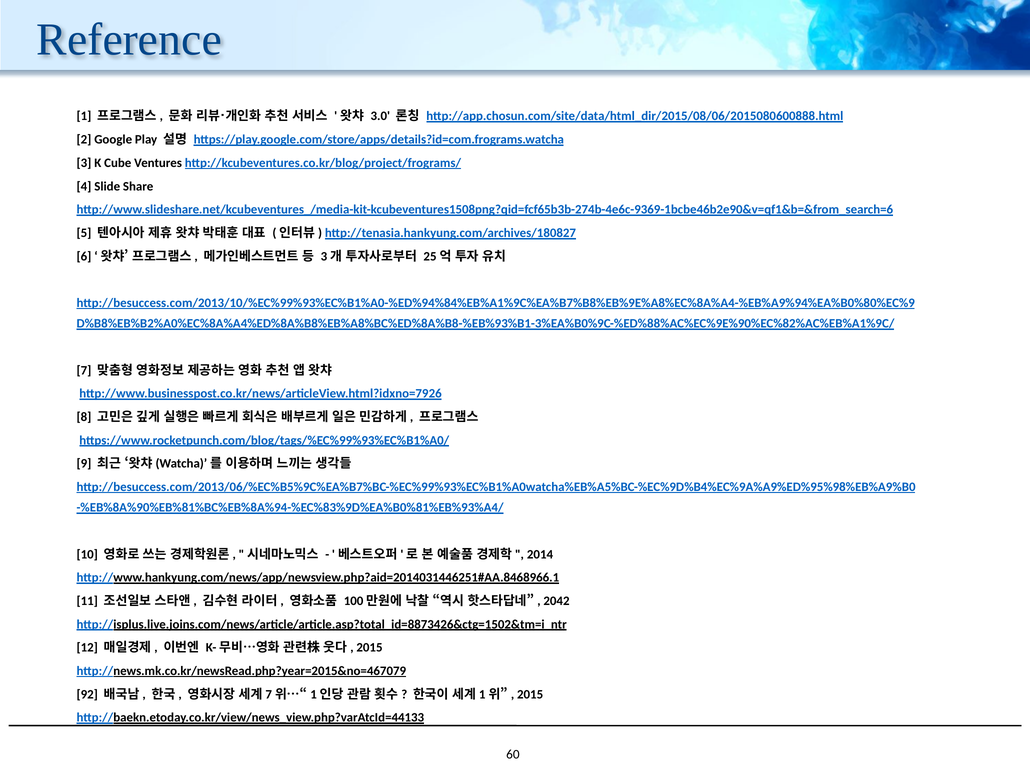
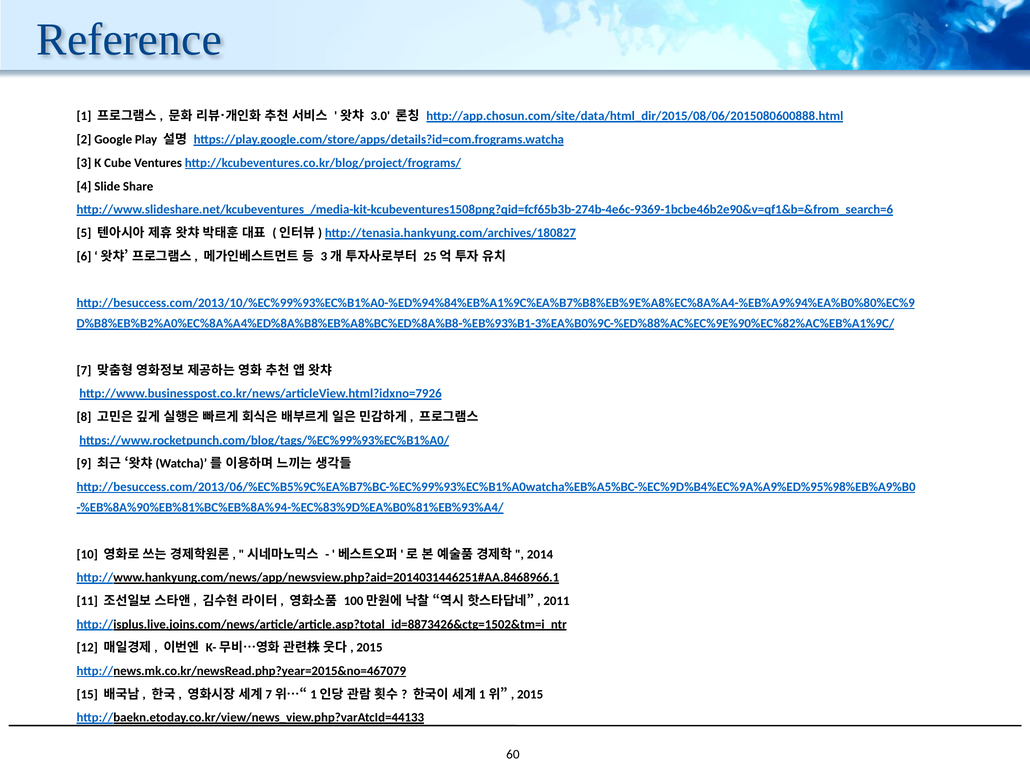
2042: 2042 -> 2011 (556, 601)
92: 92 -> 15 (87, 694)
